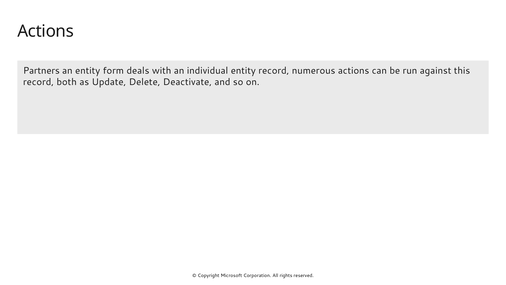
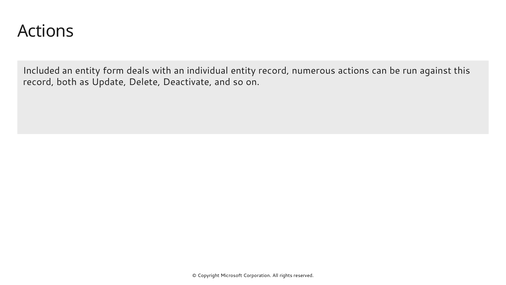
Partners: Partners -> Included (41, 71)
